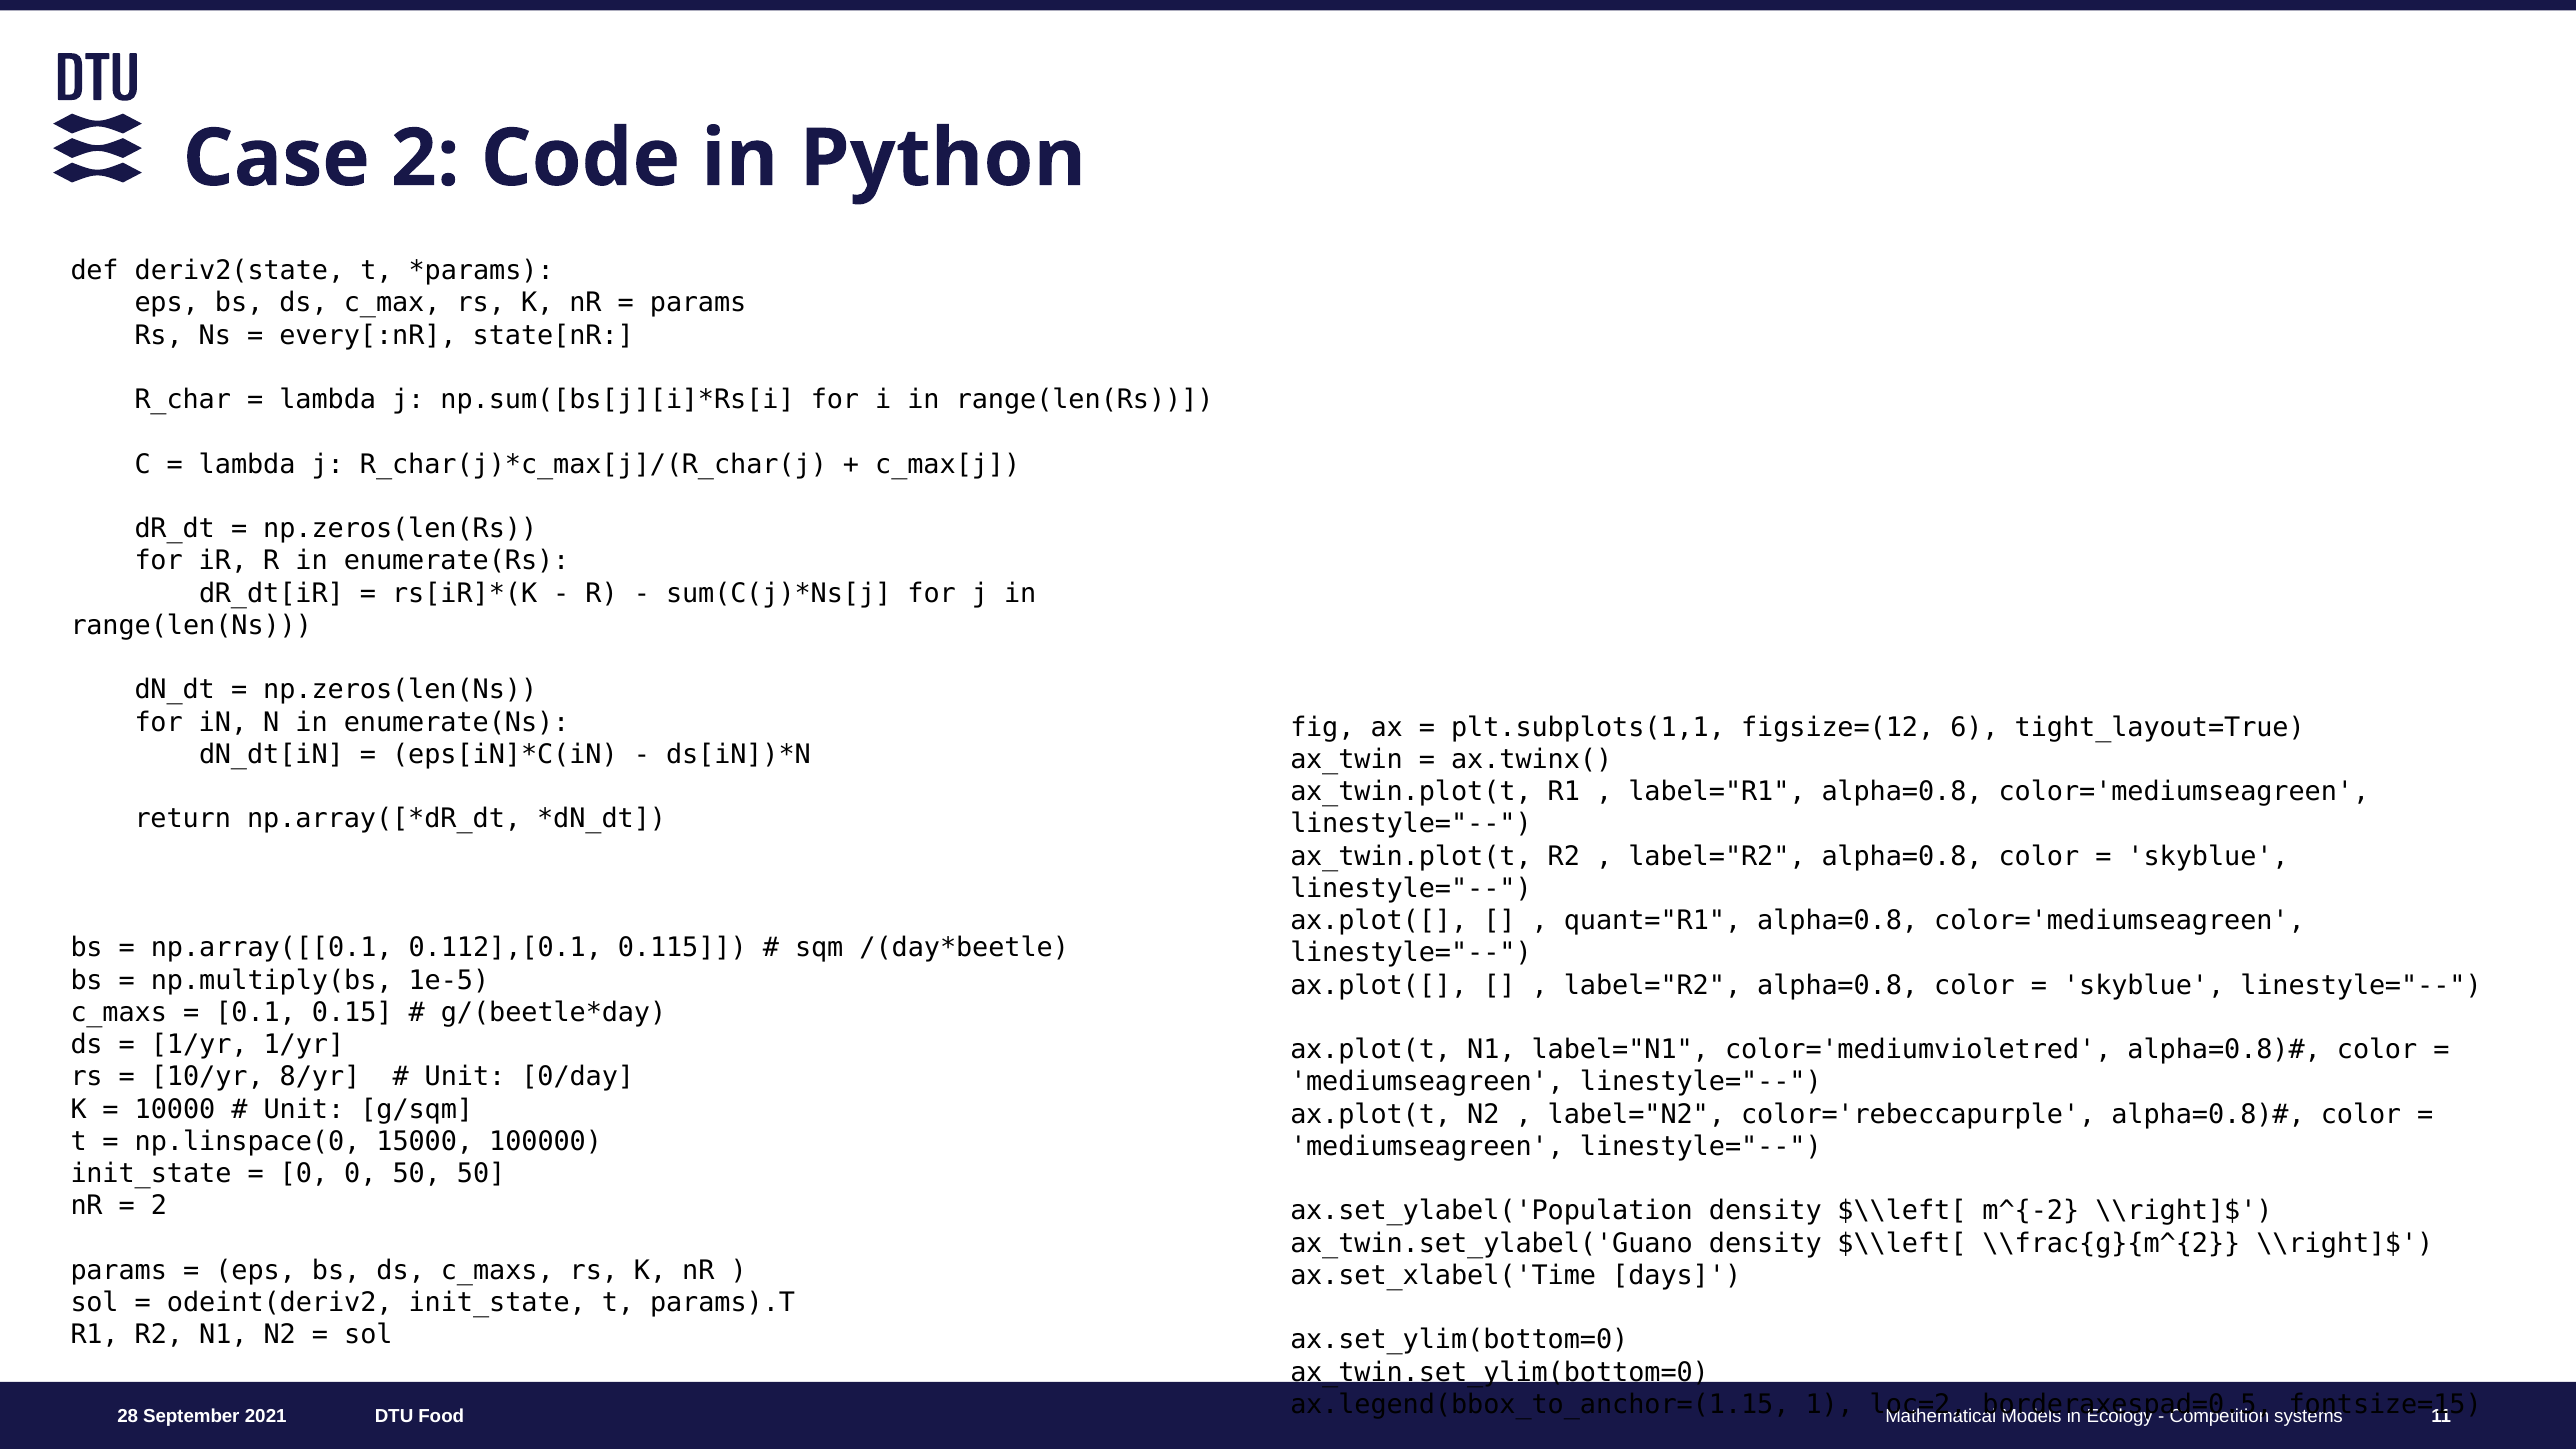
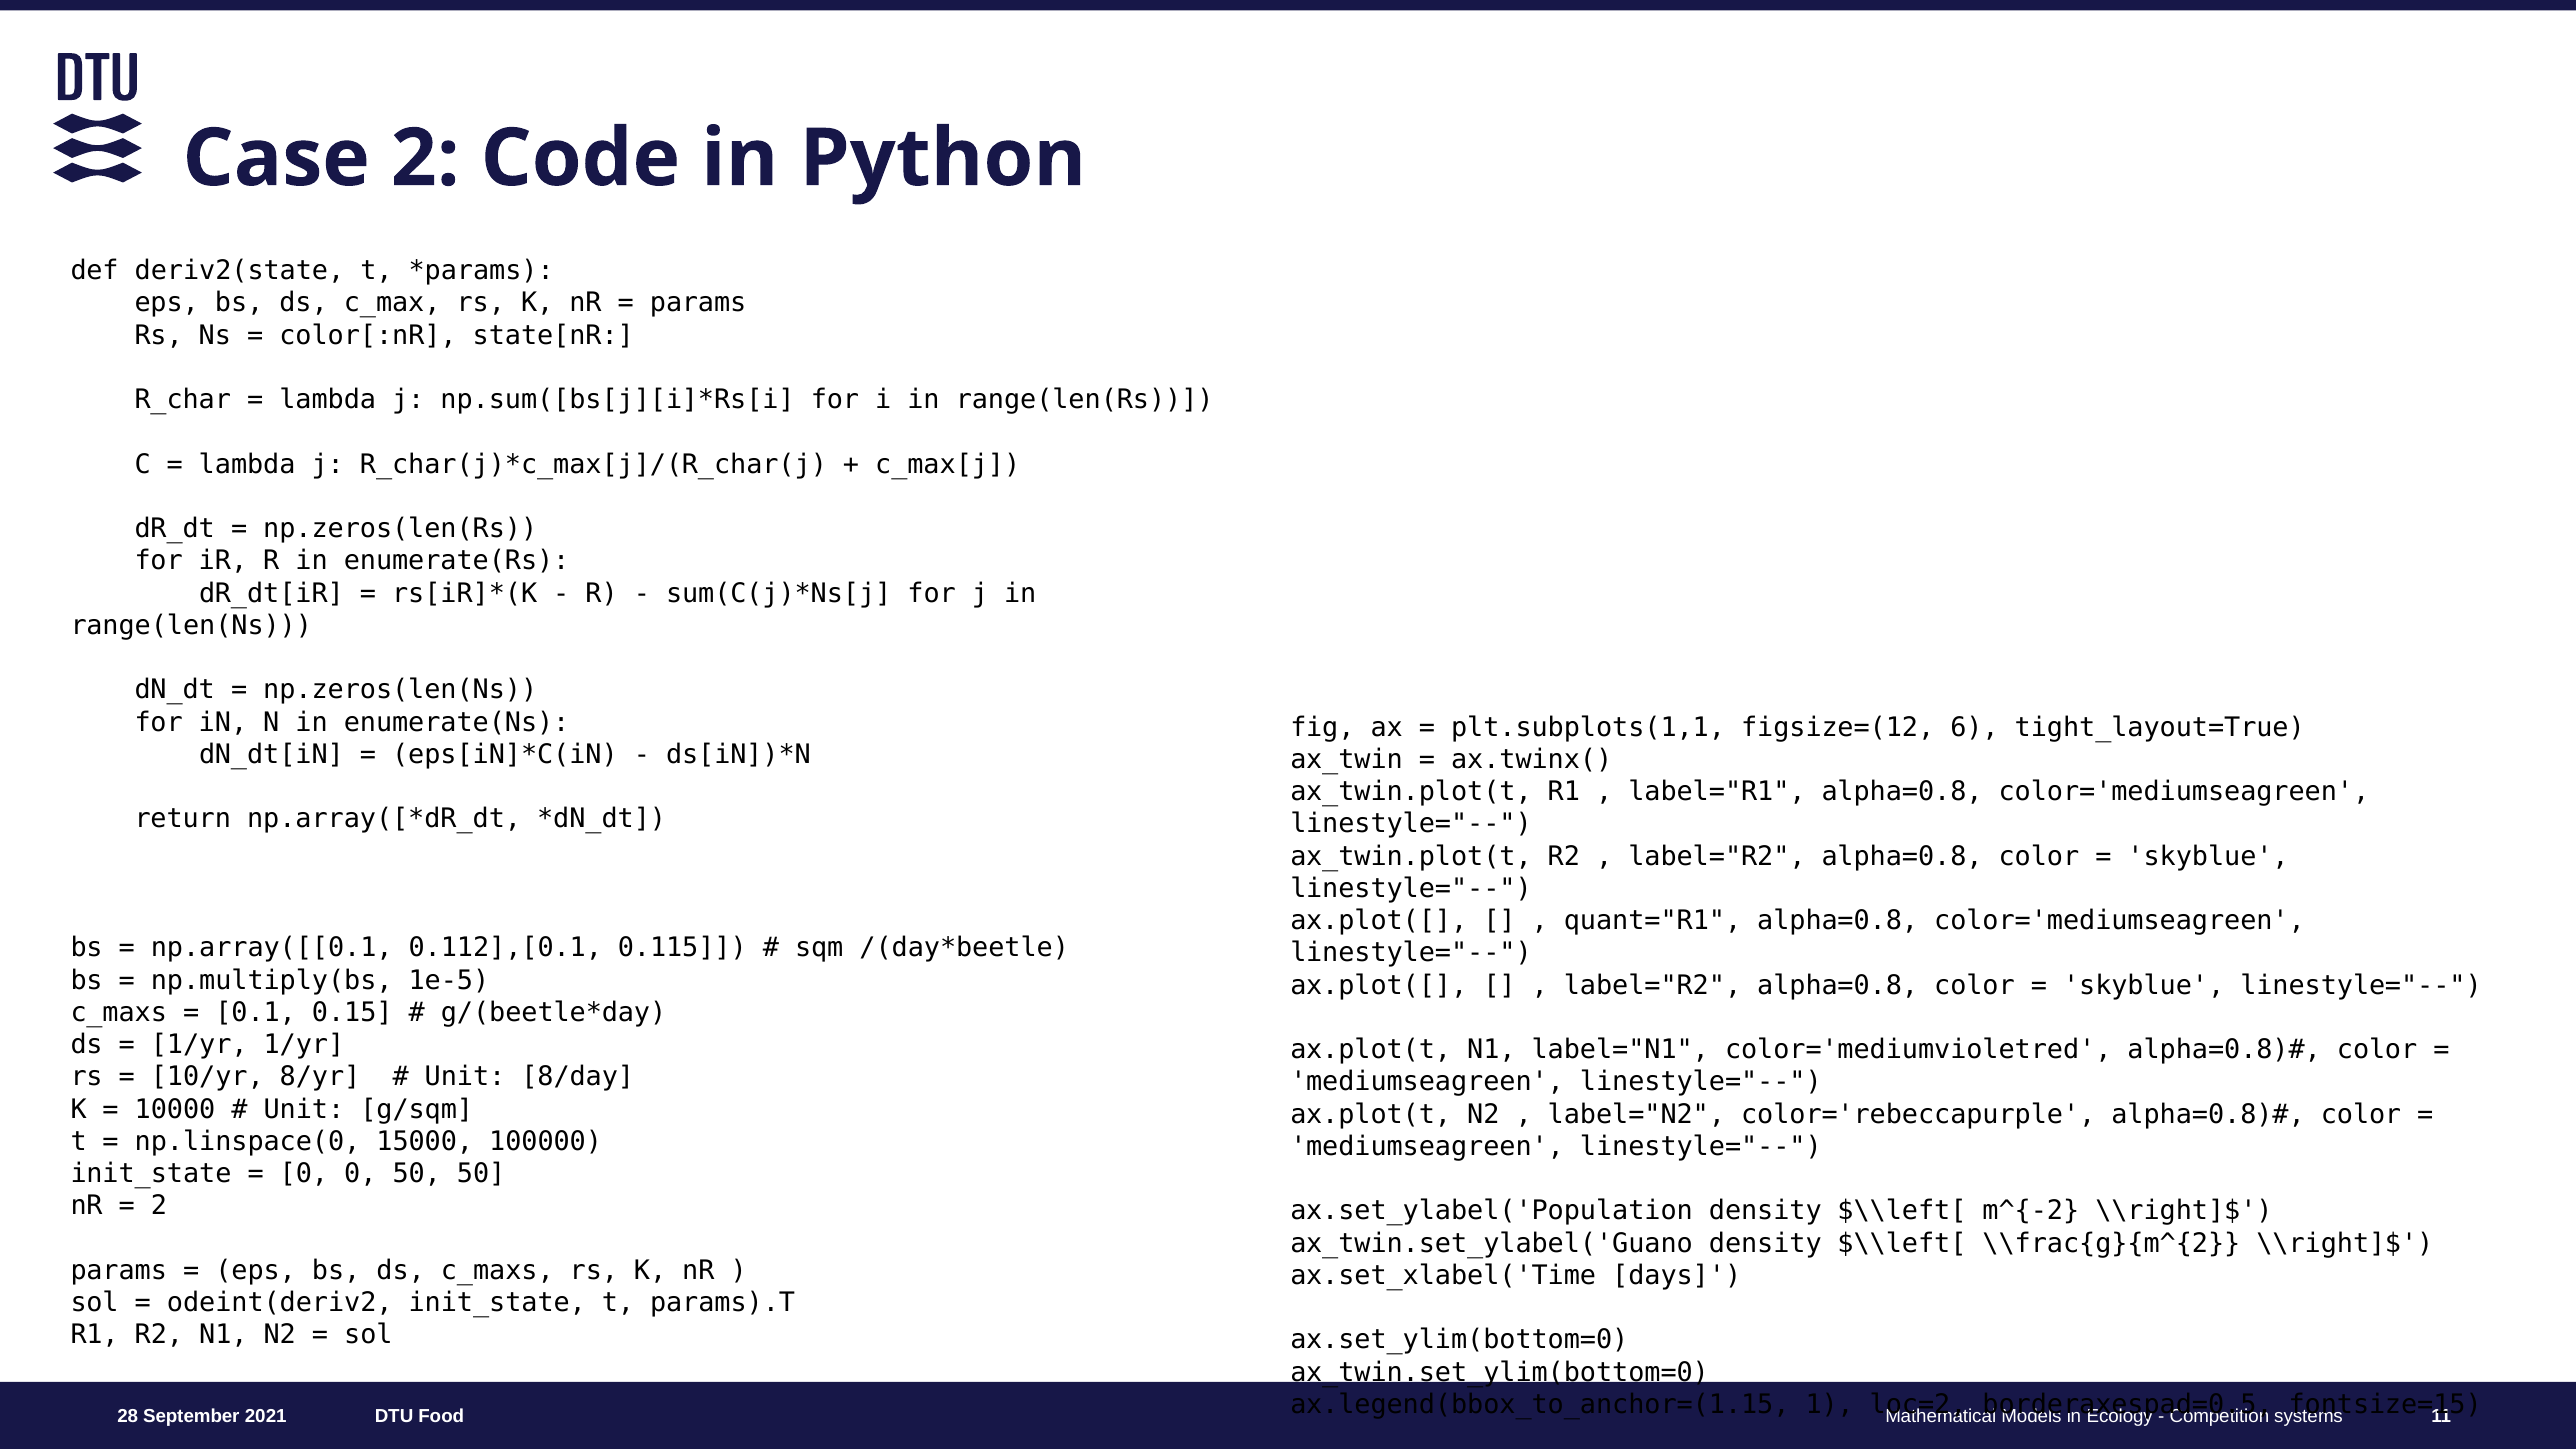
every[:nR: every[:nR -> color[:nR (368, 335)
0/day: 0/day -> 8/day (578, 1077)
